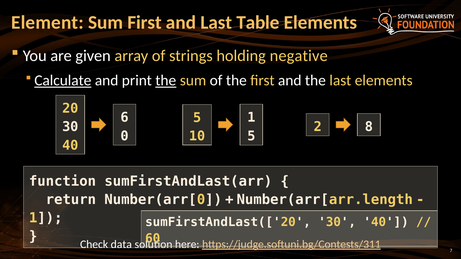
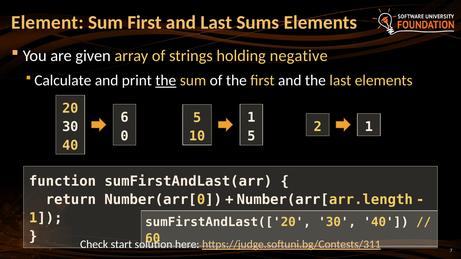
Table: Table -> Sums (258, 22)
Calculate underline: present -> none (63, 81)
2 8: 8 -> 1 (369, 127)
data: data -> start (121, 245)
